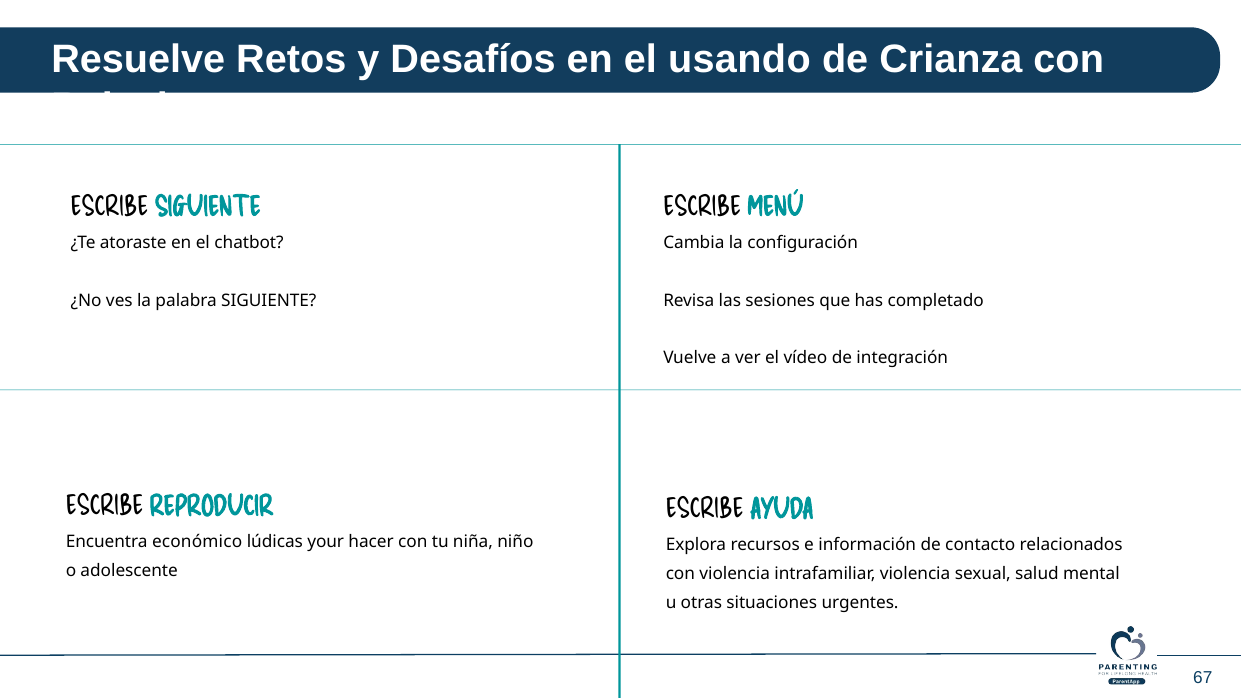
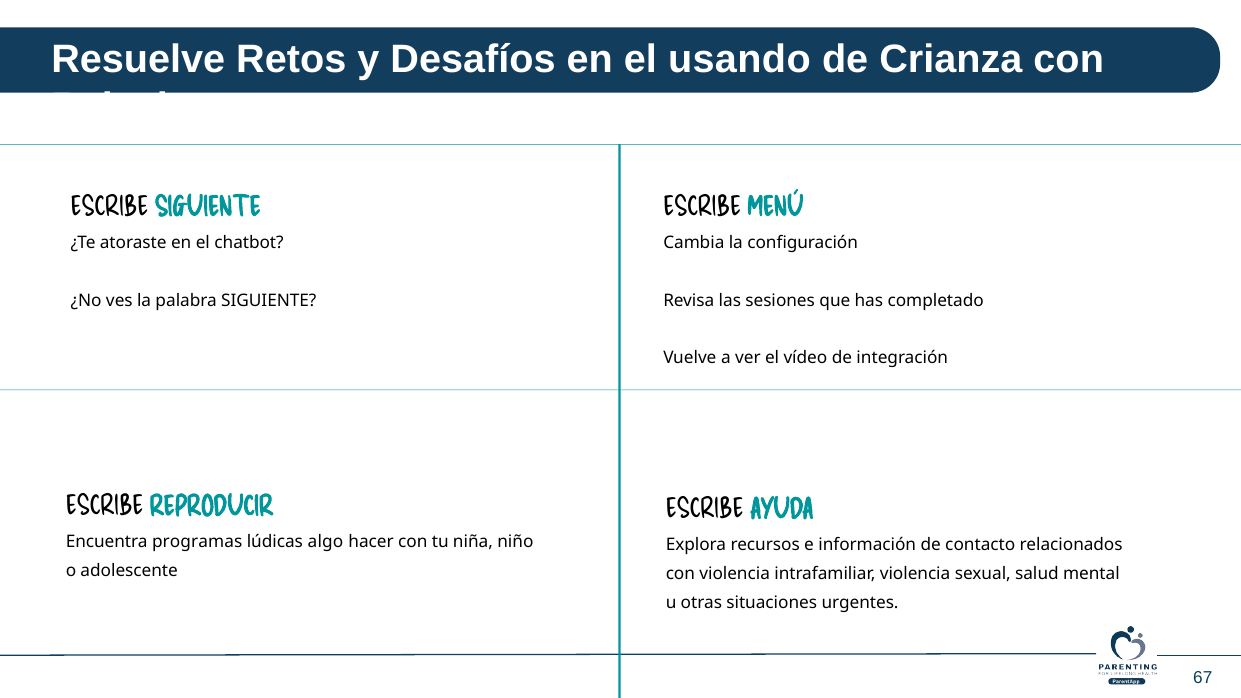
económico: económico -> programas (197, 542)
your: your -> algo (326, 542)
